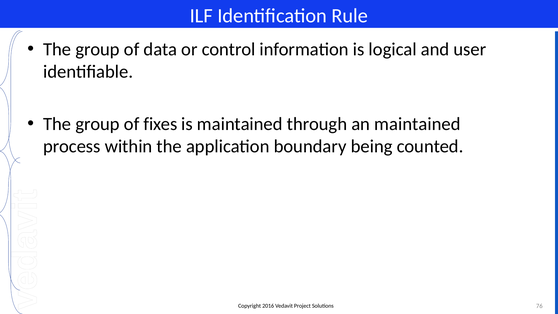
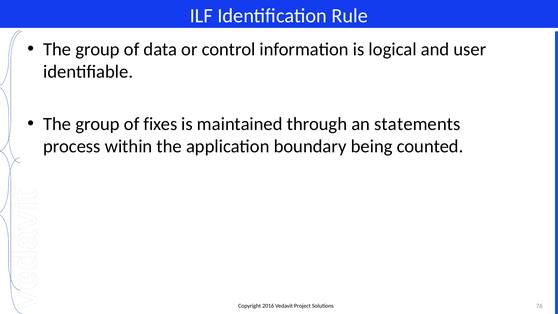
an maintained: maintained -> statements (417, 124)
